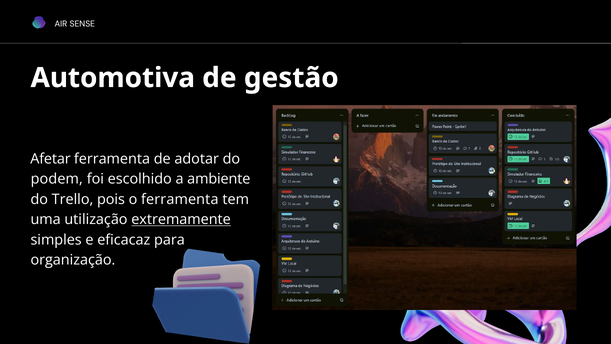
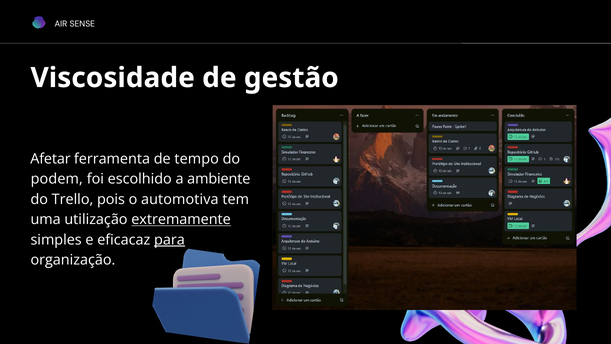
Automotiva: Automotiva -> Viscosidade (113, 78)
adotar: adotar -> tempo (197, 159)
o ferramenta: ferramenta -> automotiva (180, 199)
para underline: none -> present (169, 240)
